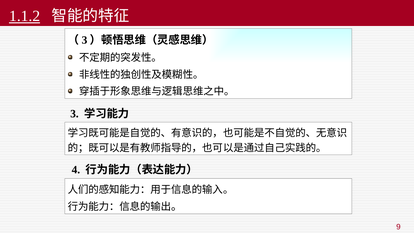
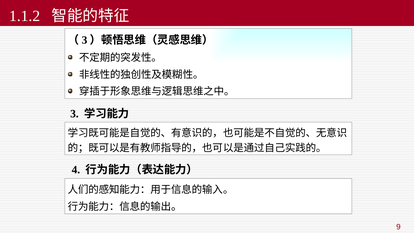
1.1.2 underline: present -> none (25, 16)
